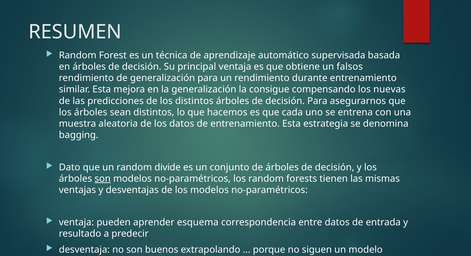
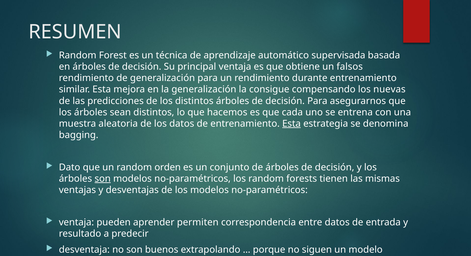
Esta underline: none -> present (291, 124)
divide: divide -> orden (168, 168)
esquema: esquema -> permiten (198, 223)
